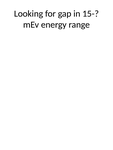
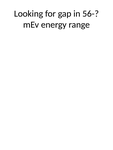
15-: 15- -> 56- (91, 14)
